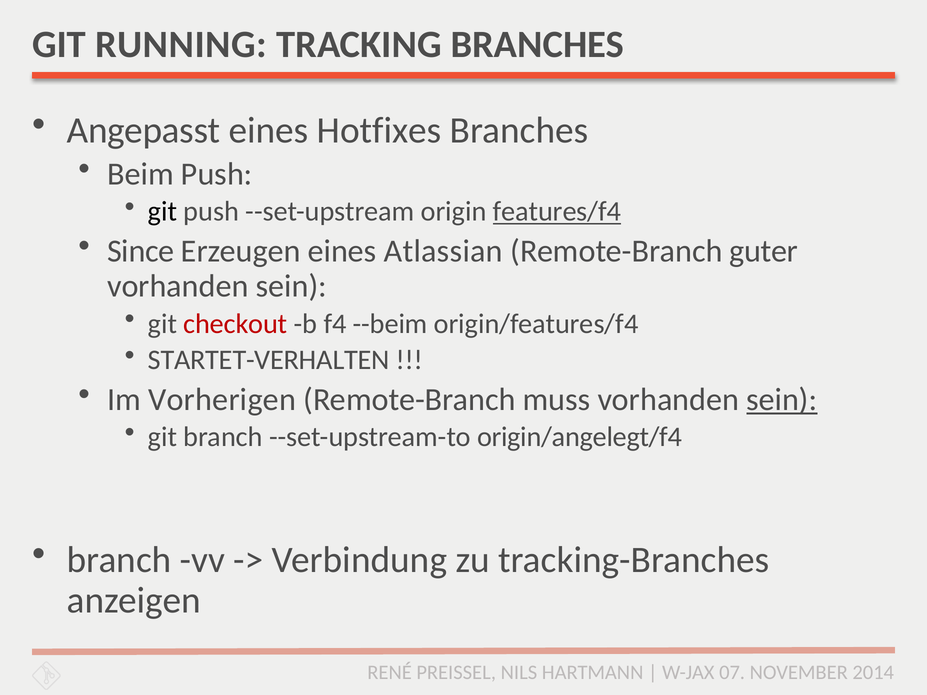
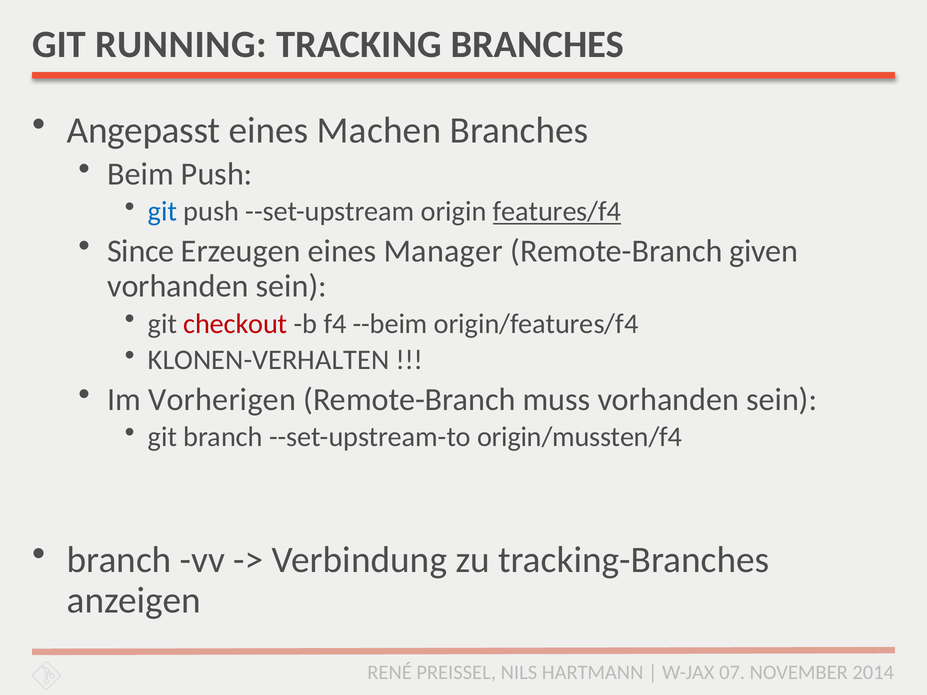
Hotfixes: Hotfixes -> Machen (379, 131)
git colour: black -> blue (163, 212)
Atlassian: Atlassian -> Manager (443, 251)
guter: guter -> given (764, 251)
STARTET-VERHALTEN: STARTET-VERHALTEN -> KLONEN-VERHALTEN (269, 360)
sein underline: present -> none (782, 400)
origin/angelegt/f4: origin/angelegt/f4 -> origin/mussten/f4 (580, 437)
